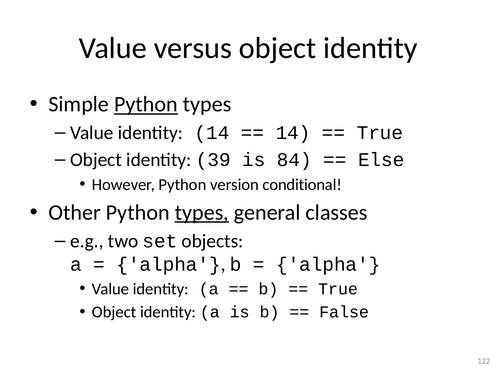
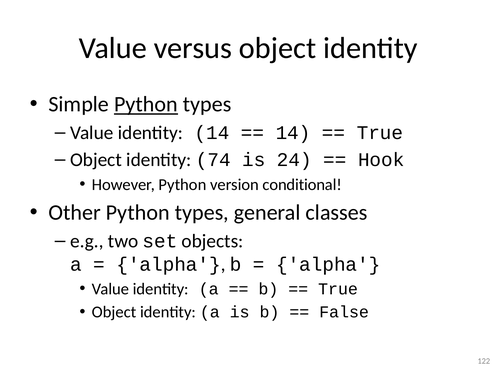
39: 39 -> 74 (213, 160)
84: 84 -> 24 (294, 160)
Else: Else -> Hook (381, 160)
types underline: present -> none (202, 212)
